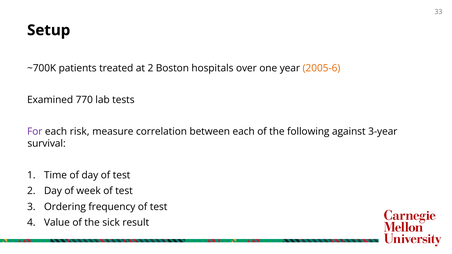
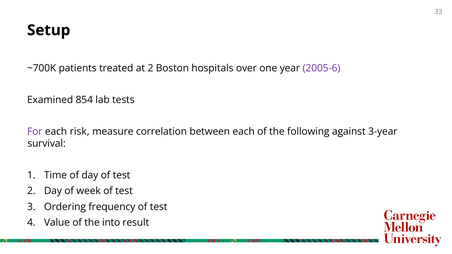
2005-6 colour: orange -> purple (321, 68)
770: 770 -> 854 (84, 100)
sick: sick -> into (111, 223)
